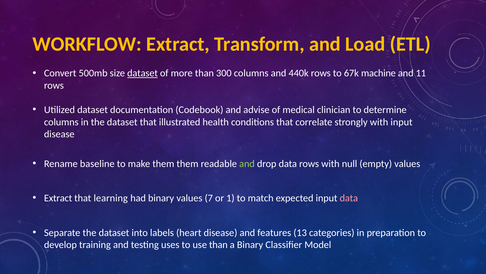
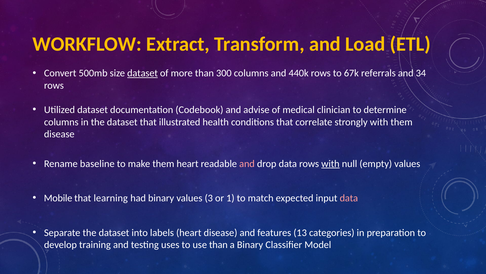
machine: machine -> referrals (378, 73)
11: 11 -> 34 (421, 73)
with input: input -> them (402, 122)
them them: them -> heart (188, 163)
and colour: light green -> pink (247, 163)
with underline: none -> present (330, 163)
Extract: Extract -> Mobile (58, 198)
7: 7 -> 3 (209, 198)
